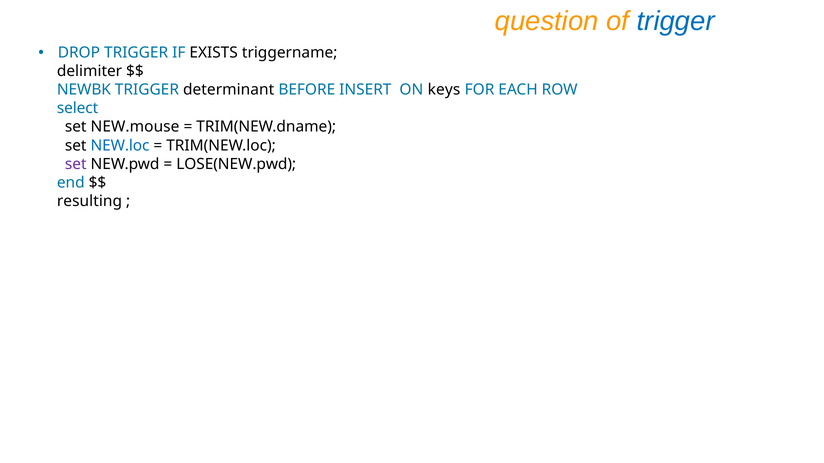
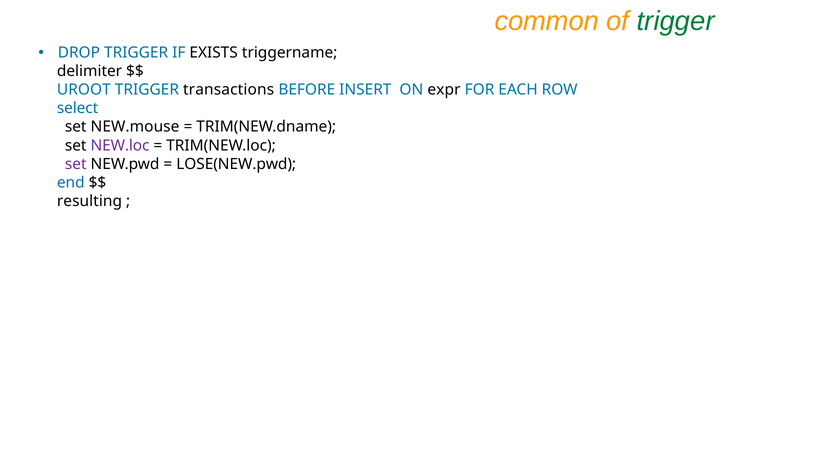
question: question -> common (547, 21)
trigger colour: blue -> green (676, 21)
NEWBK: NEWBK -> UROOT (84, 90)
determinant: determinant -> transactions (229, 90)
keys: keys -> expr (444, 90)
NEW.loc colour: blue -> purple (120, 146)
